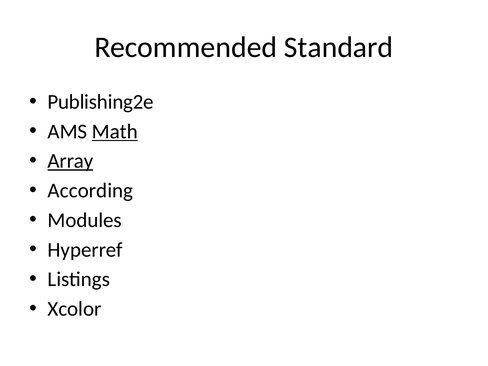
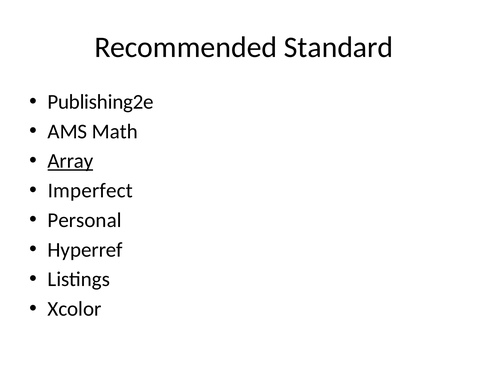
Math underline: present -> none (115, 131)
According: According -> Imperfect (90, 191)
Modules: Modules -> Personal (85, 220)
